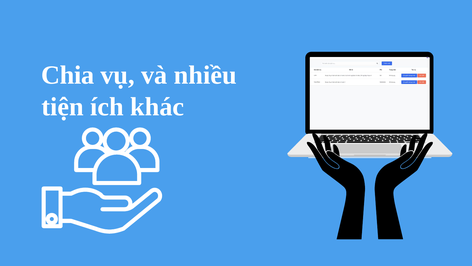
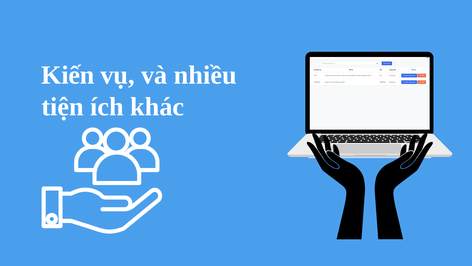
Chia: Chia -> Kiến (68, 75)
